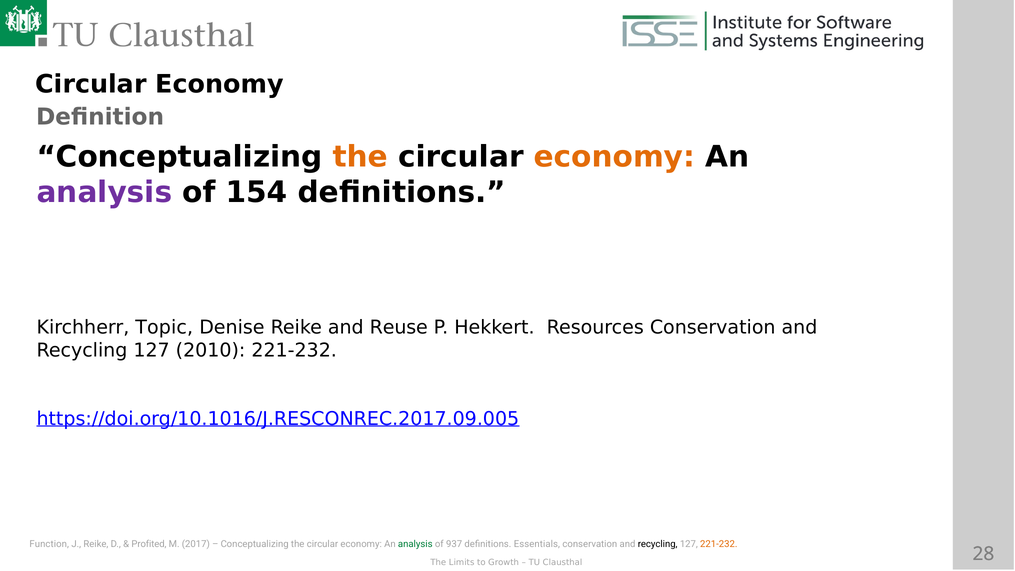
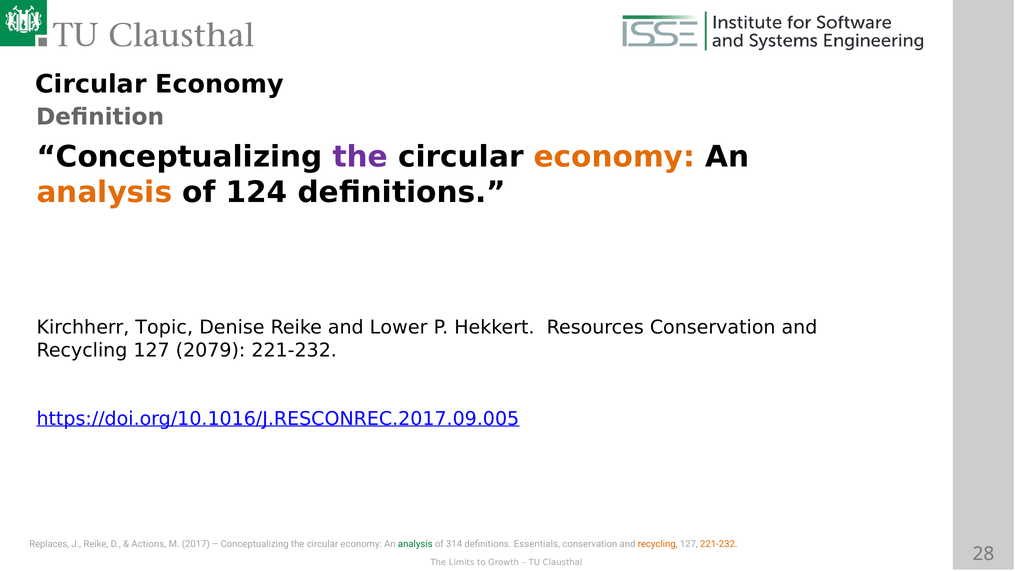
the colour: orange -> purple (360, 157)
analysis colour: purple -> orange (104, 192)
154: 154 -> 124 (257, 192)
Reuse: Reuse -> Lower (399, 327)
2010: 2010 -> 2079 (211, 350)
Function: Function -> Replaces (49, 544)
Profited: Profited -> Actions (149, 544)
937: 937 -> 314 (454, 544)
recycling colour: black -> orange (658, 544)
